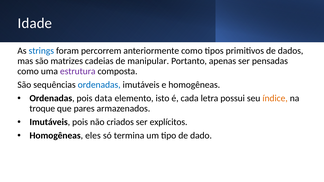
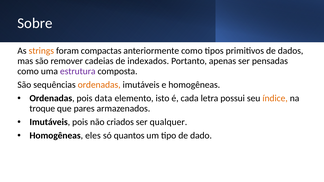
Idade: Idade -> Sobre (35, 23)
strings colour: blue -> orange (41, 51)
percorrem: percorrem -> compactas (101, 51)
matrizes: matrizes -> remover (67, 61)
manipular: manipular -> indexados (148, 61)
ordenadas colour: blue -> orange (99, 85)
explícitos: explícitos -> qualquer (168, 122)
termina: termina -> quantos (129, 136)
